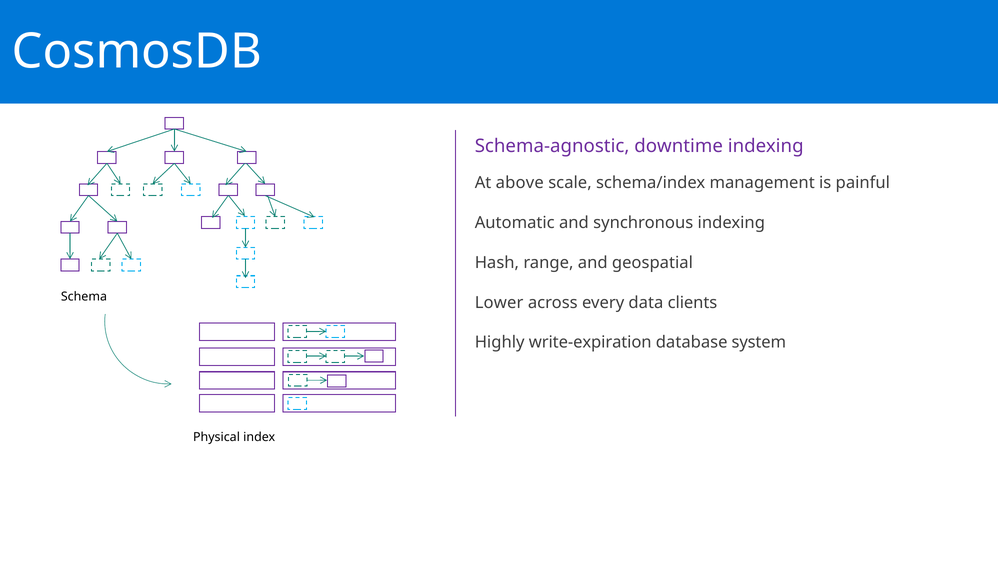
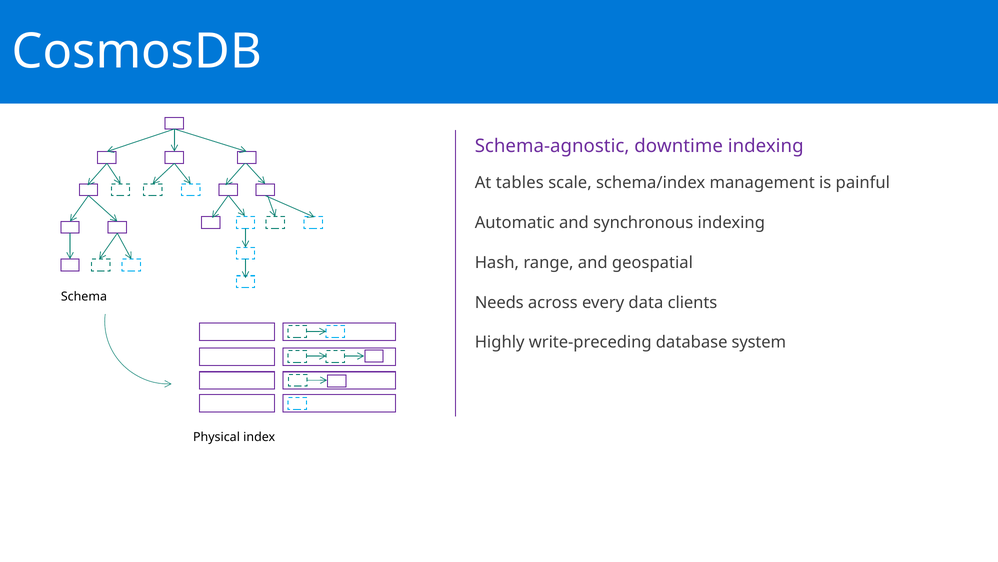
above: above -> tables (520, 183)
Lower: Lower -> Needs (499, 302)
write-expiration: write-expiration -> write-preceding (590, 342)
